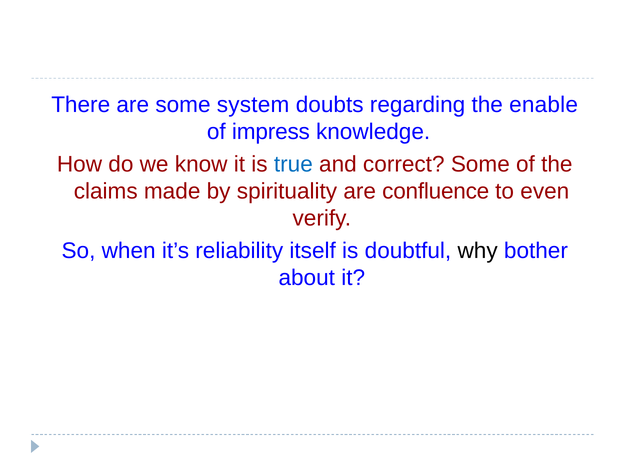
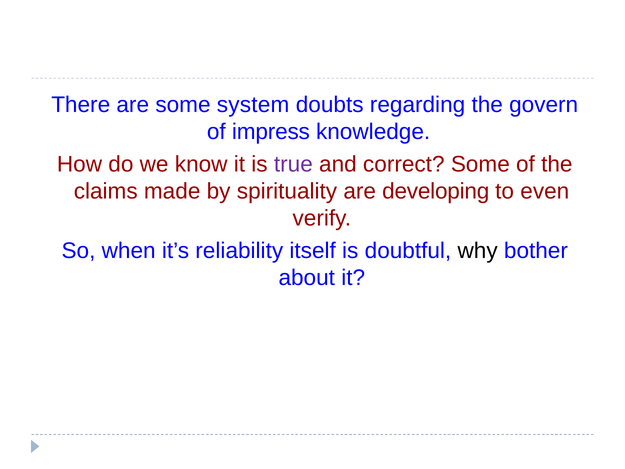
enable: enable -> govern (544, 105)
true colour: blue -> purple (293, 164)
confluence: confluence -> developing (436, 191)
